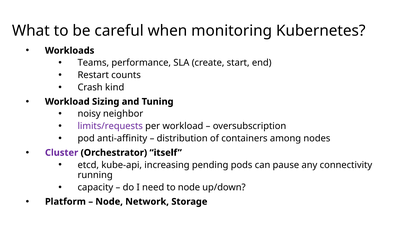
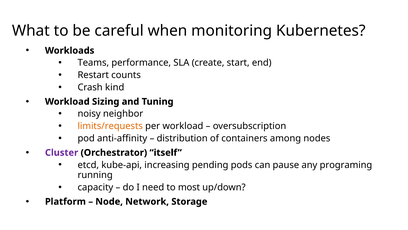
limits/requests colour: purple -> orange (110, 126)
connectivity: connectivity -> programing (346, 165)
to node: node -> most (189, 187)
